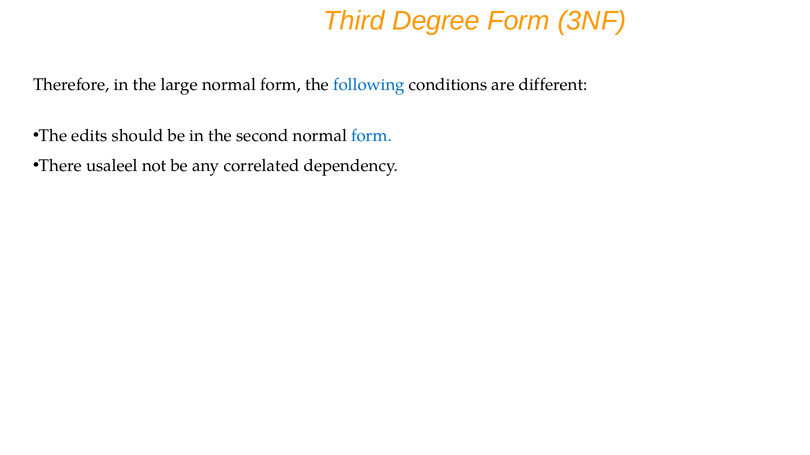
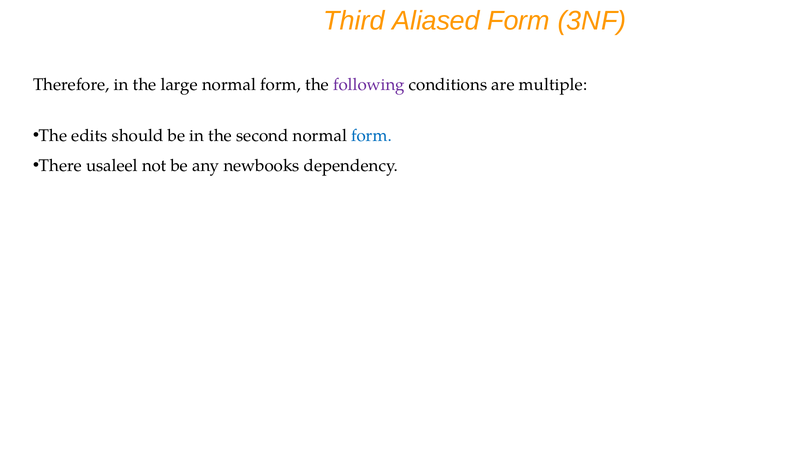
Degree: Degree -> Aliased (436, 21)
following colour: blue -> purple (369, 85)
different: different -> multiple (553, 85)
correlated: correlated -> newbooks (262, 166)
